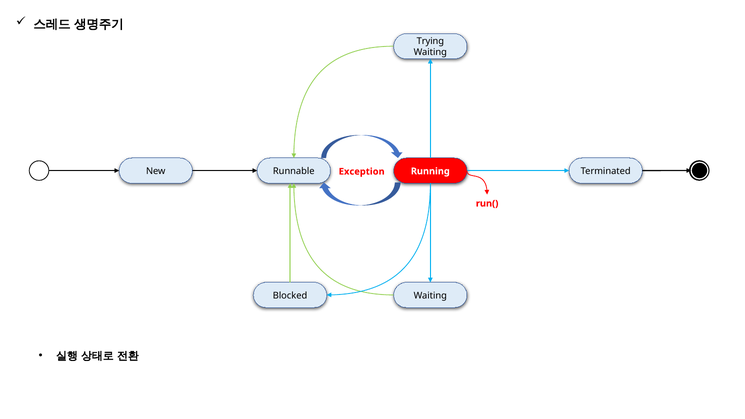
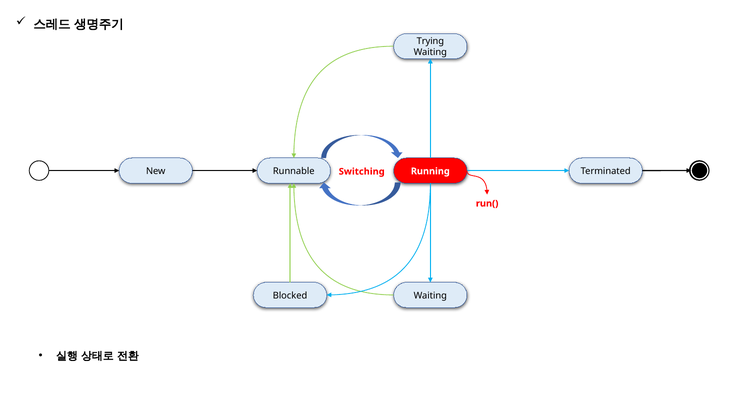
Exception: Exception -> Switching (362, 172)
